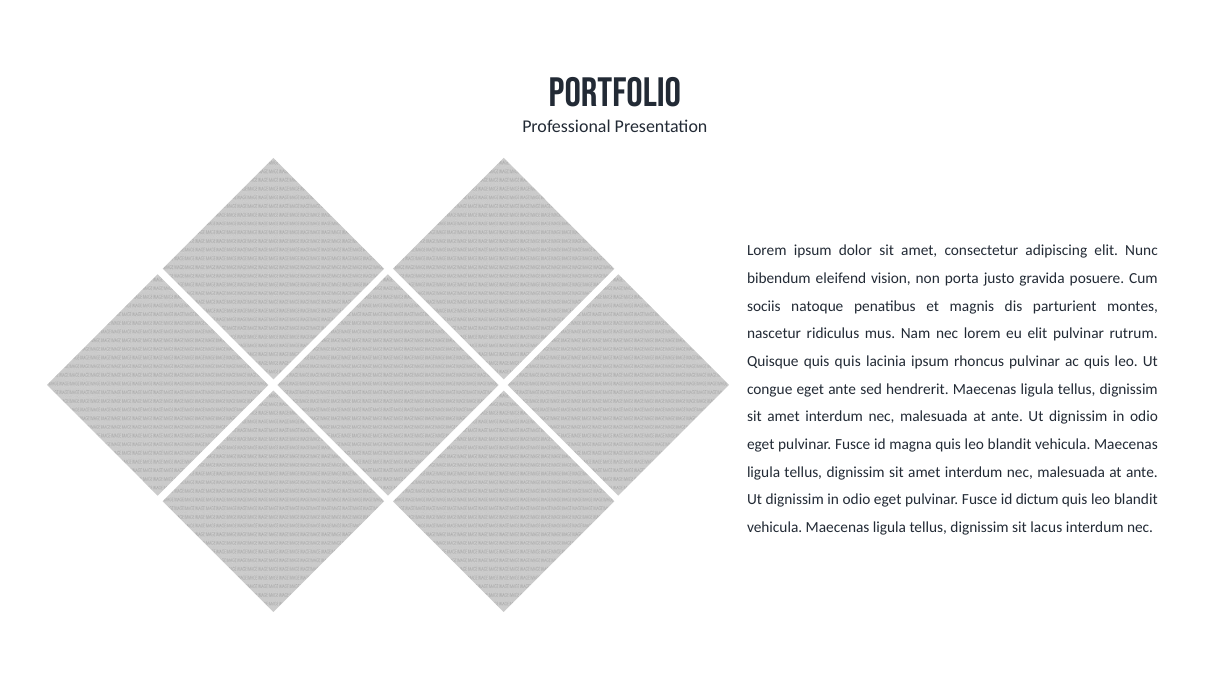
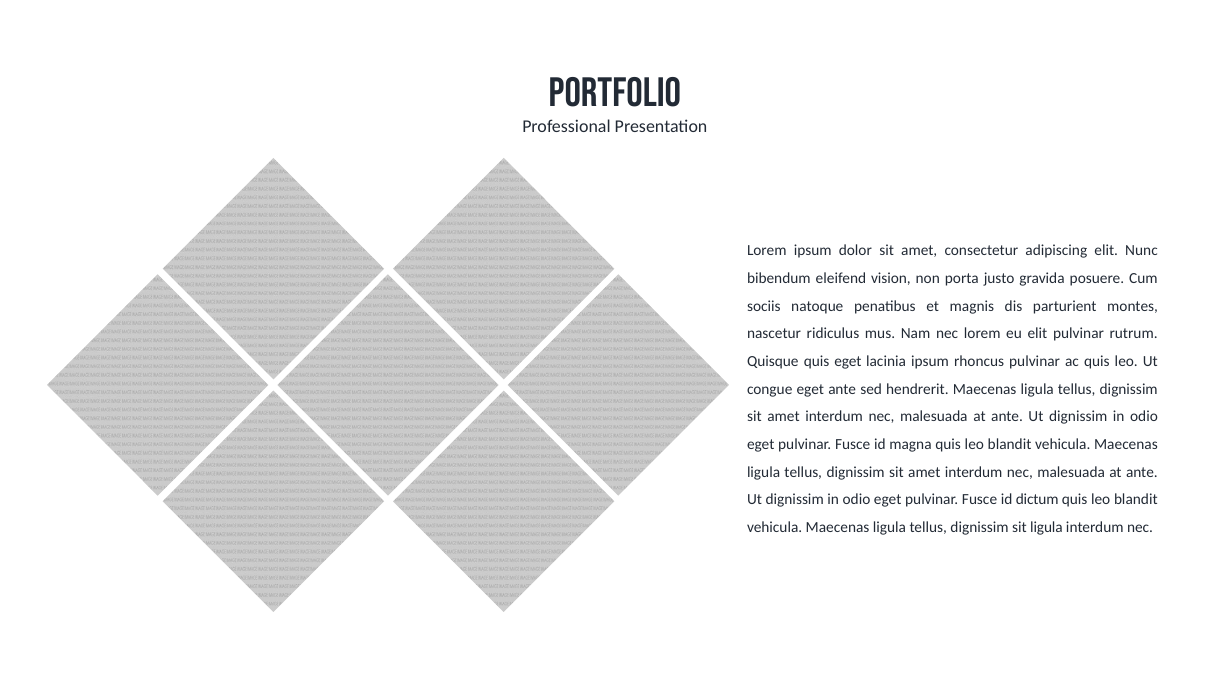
quis quis: quis -> eget (848, 361)
sit lacus: lacus -> ligula (1046, 527)
